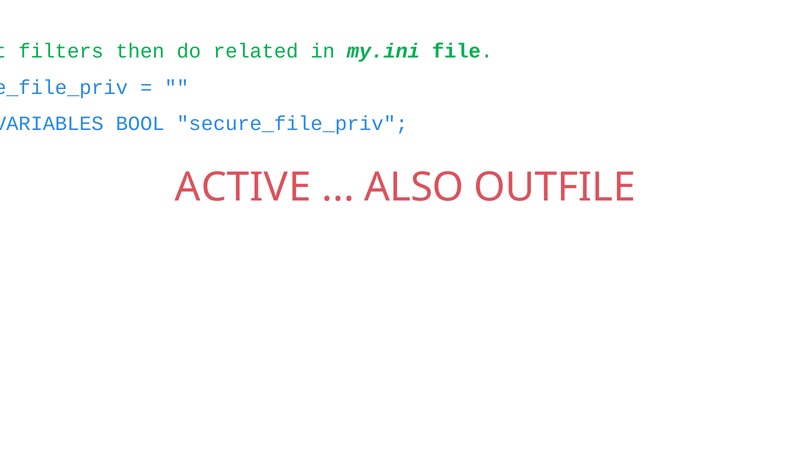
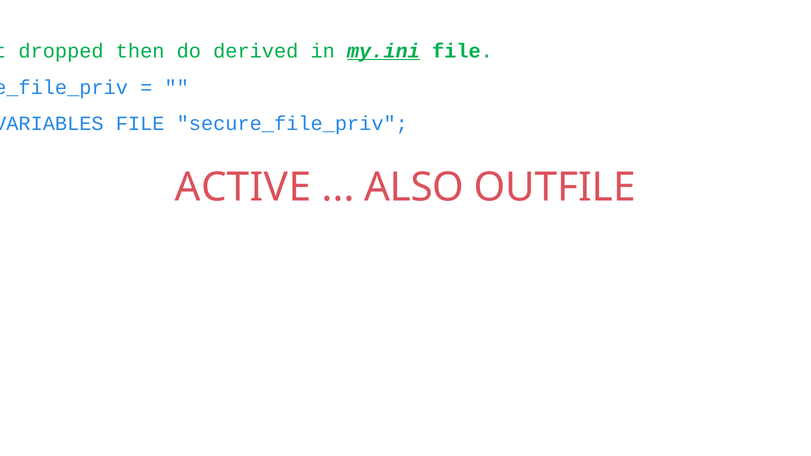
filters: filters -> dropped (61, 51)
related: related -> derived (256, 51)
my.ini underline: none -> present (383, 51)
BOOL: BOOL -> FILE (140, 124)
